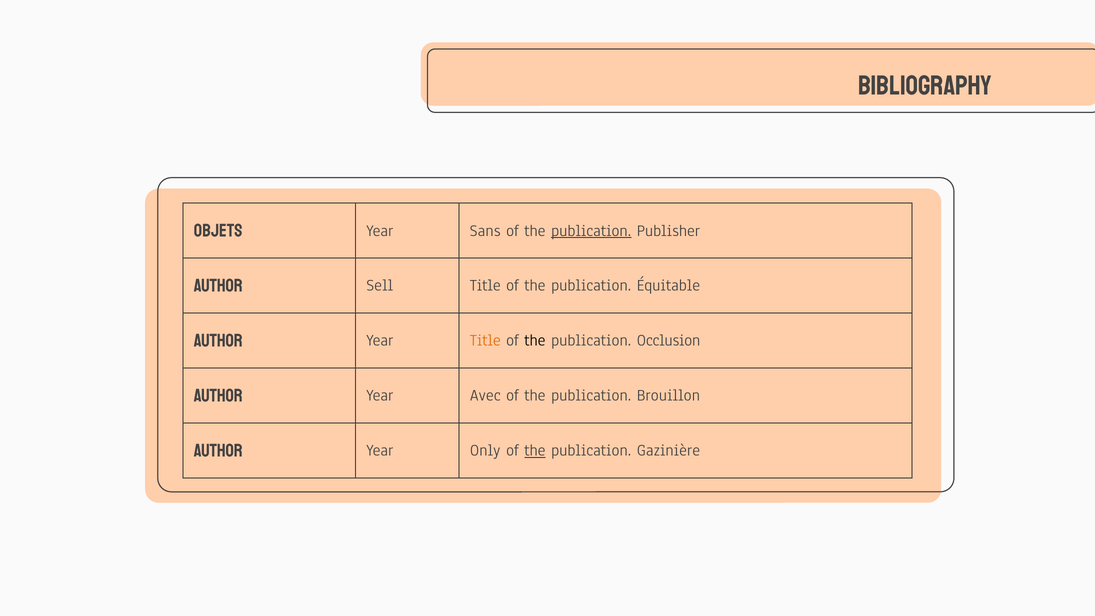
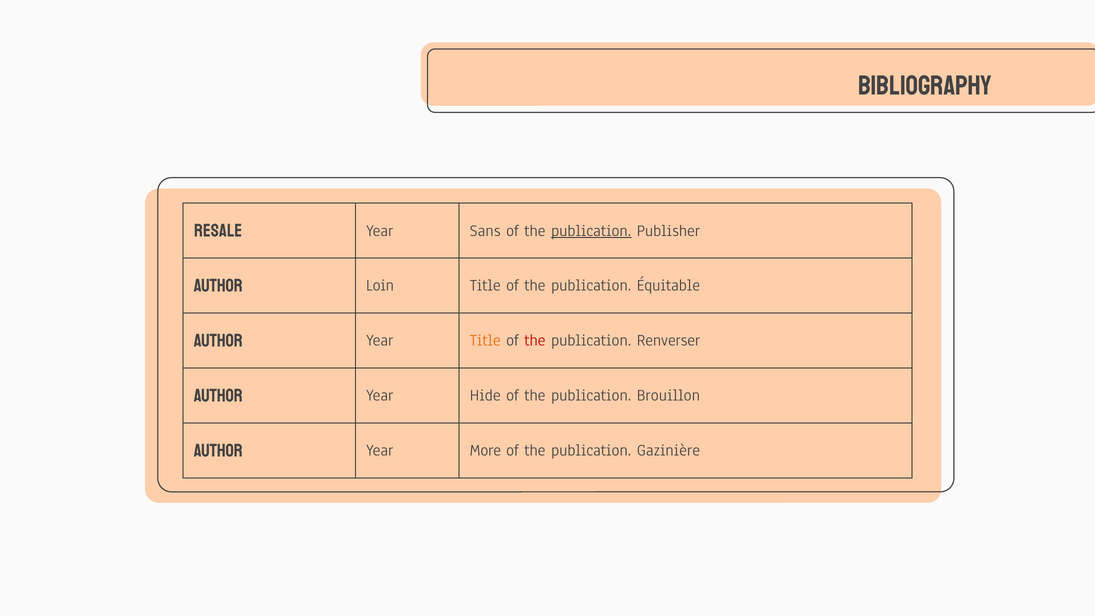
OBJETS: OBJETS -> RESALE (218, 231)
Sell: Sell -> Loin (380, 285)
the colour: black -> red (535, 340)
Occlusion: Occlusion -> Renverser (669, 340)
Avec: Avec -> Hide (485, 395)
Only: Only -> More (485, 450)
the underline: present -> none (535, 450)
